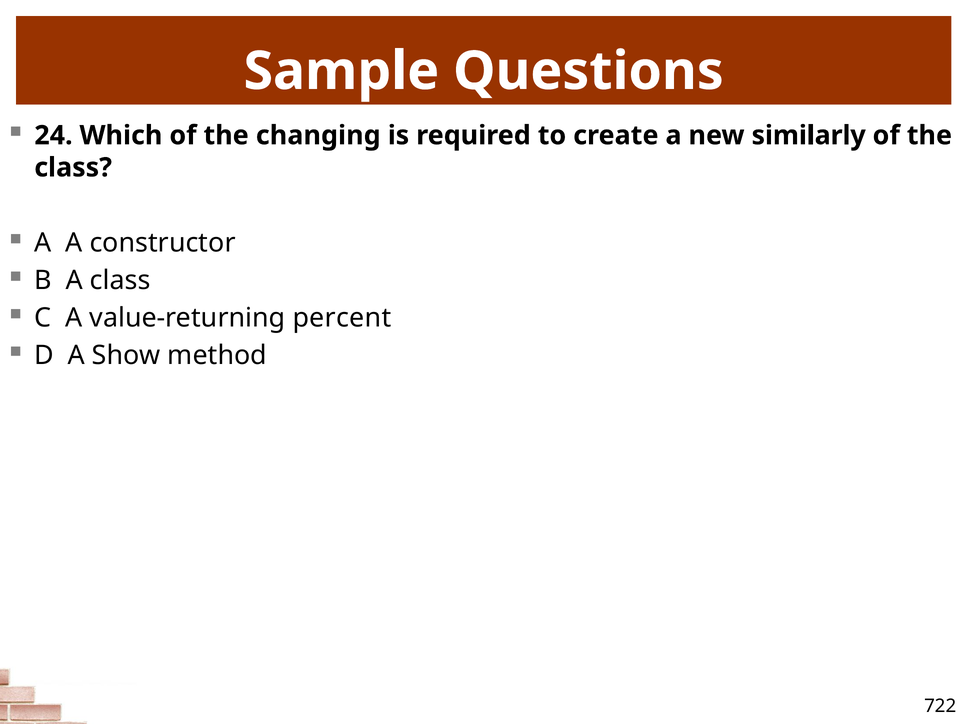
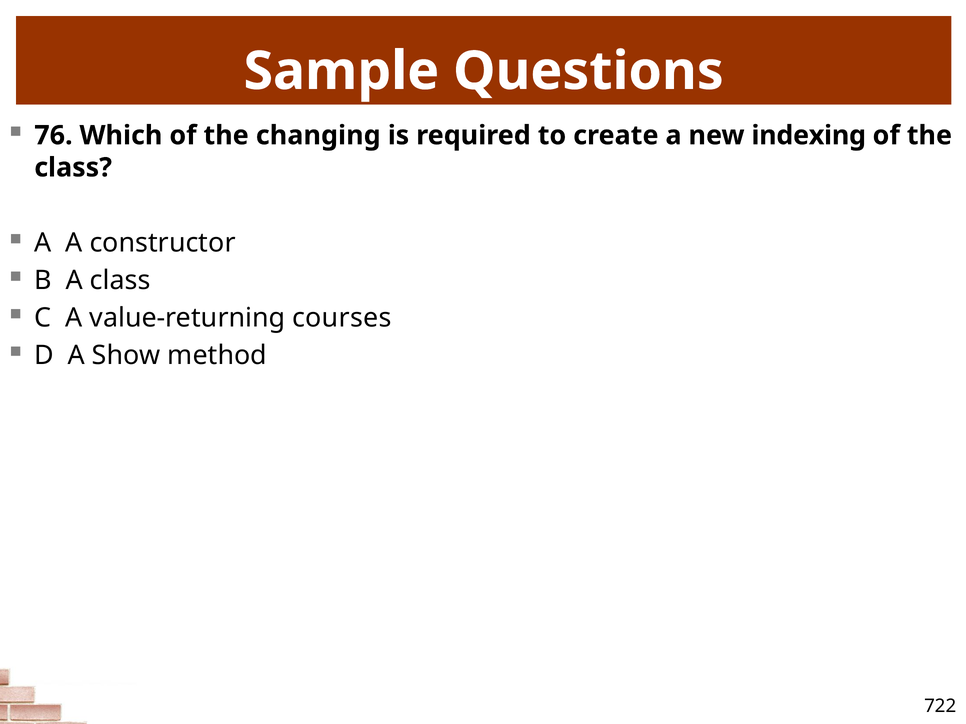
24: 24 -> 76 (53, 136)
similarly: similarly -> indexing (809, 136)
percent: percent -> courses (342, 318)
